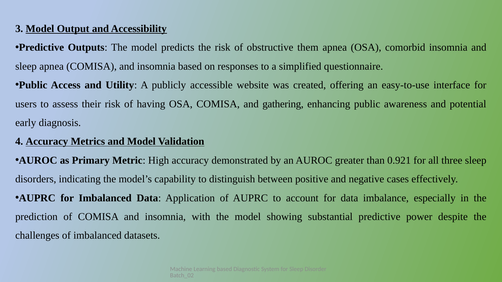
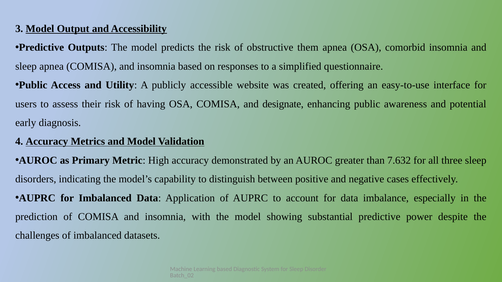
gathering: gathering -> designate (283, 104)
0.921: 0.921 -> 7.632 (399, 161)
